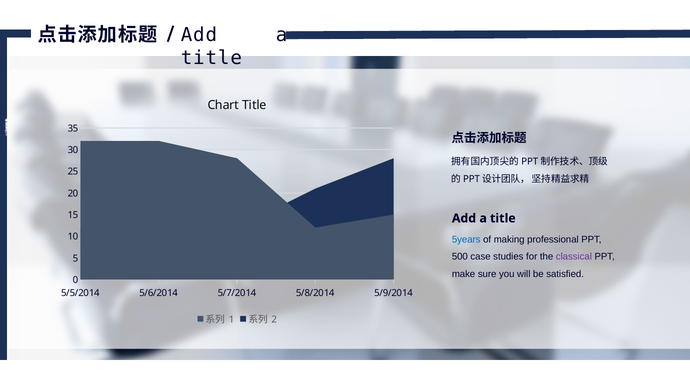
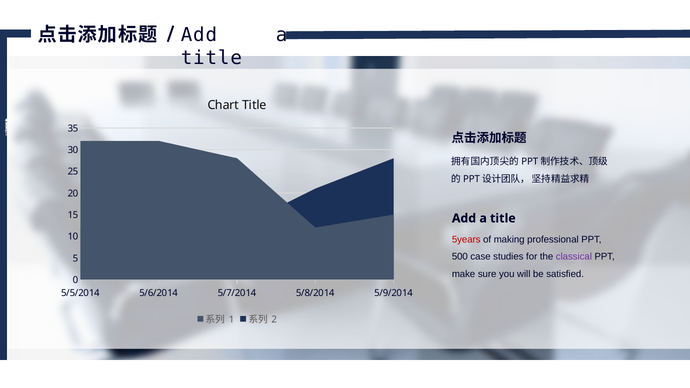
5years colour: blue -> red (466, 239)
